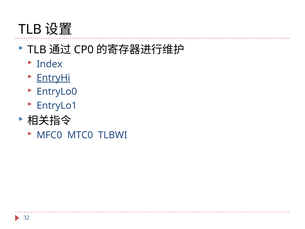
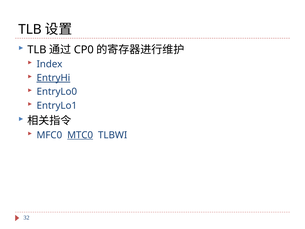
MTC0 underline: none -> present (80, 135)
